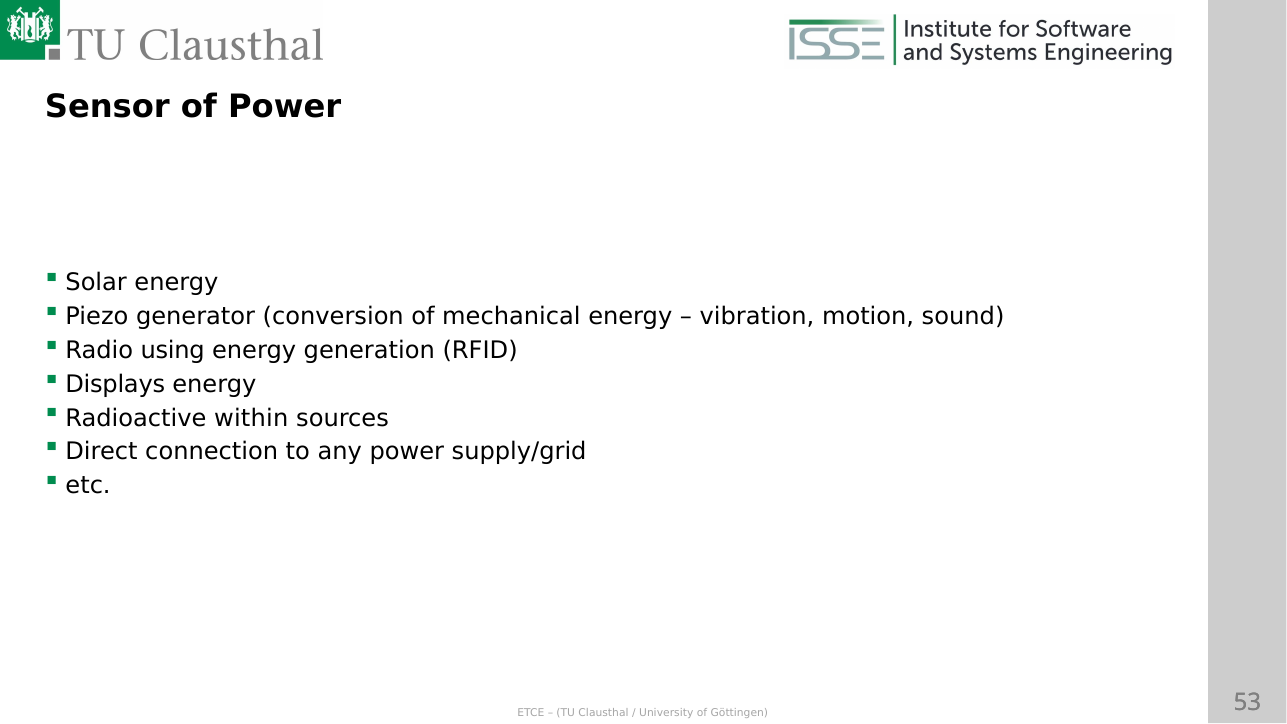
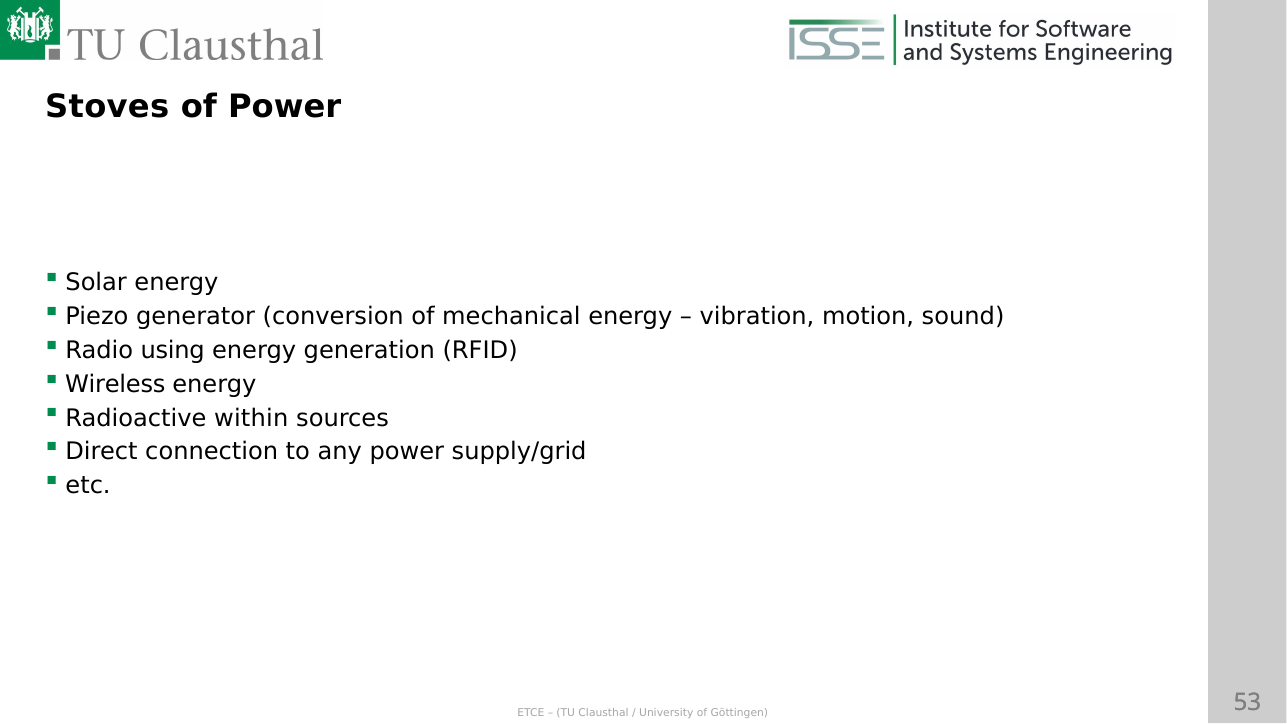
Sensor: Sensor -> Stoves (107, 107)
Displays: Displays -> Wireless (115, 384)
